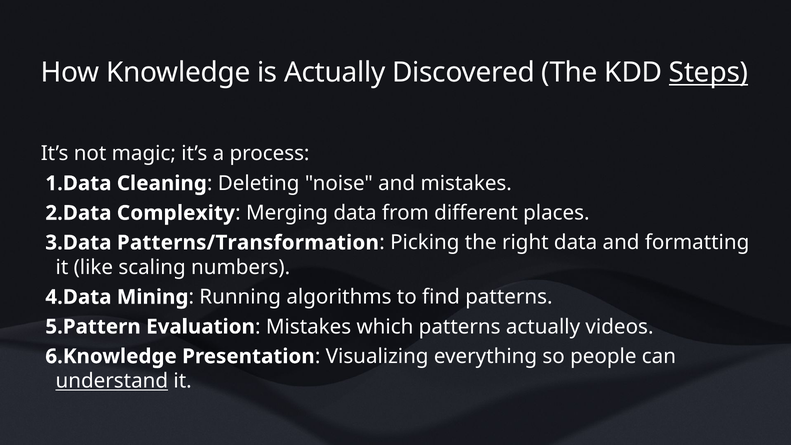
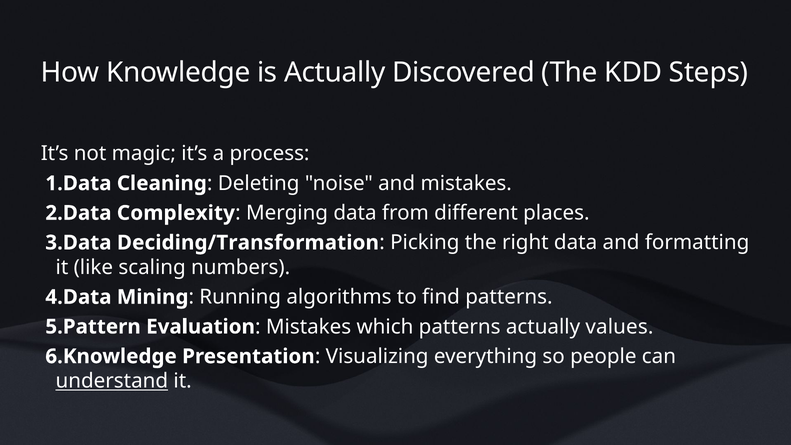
Steps underline: present -> none (709, 73)
Patterns/Transformation: Patterns/Transformation -> Deciding/Transformation (248, 243)
videos: videos -> values (619, 327)
